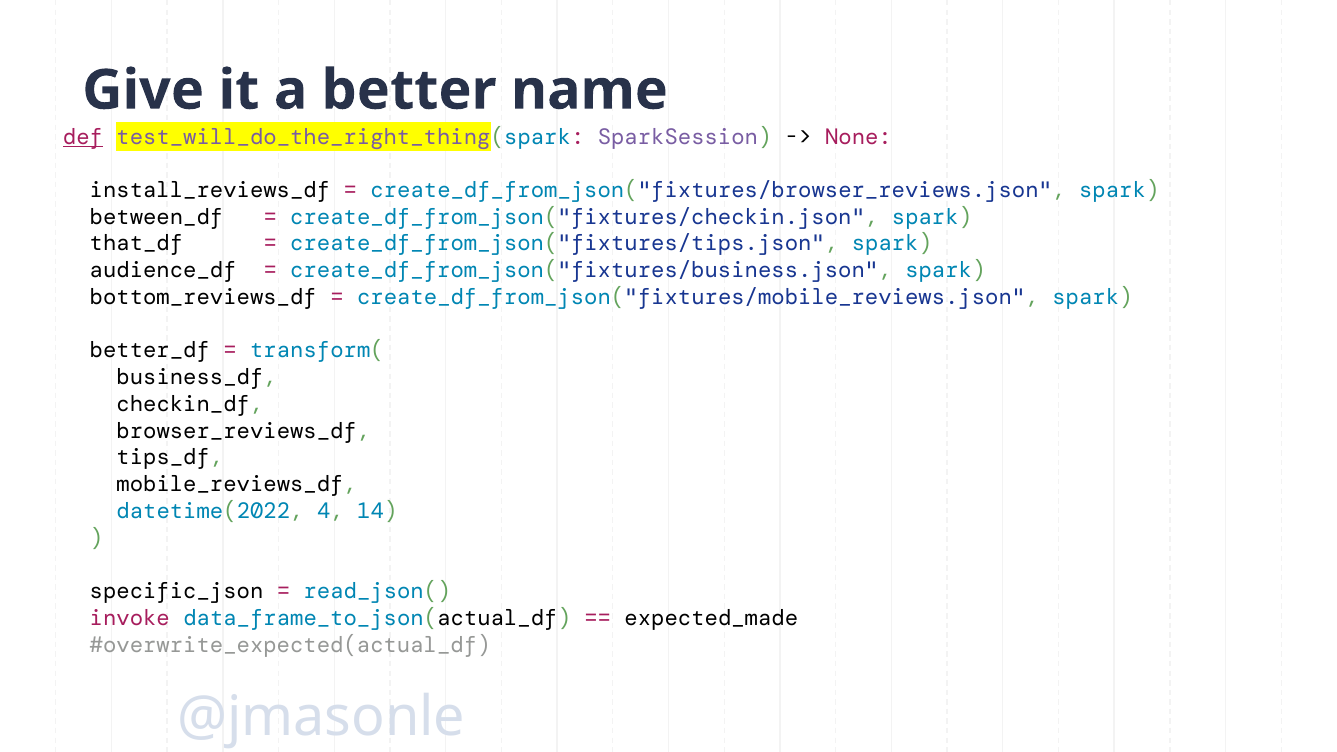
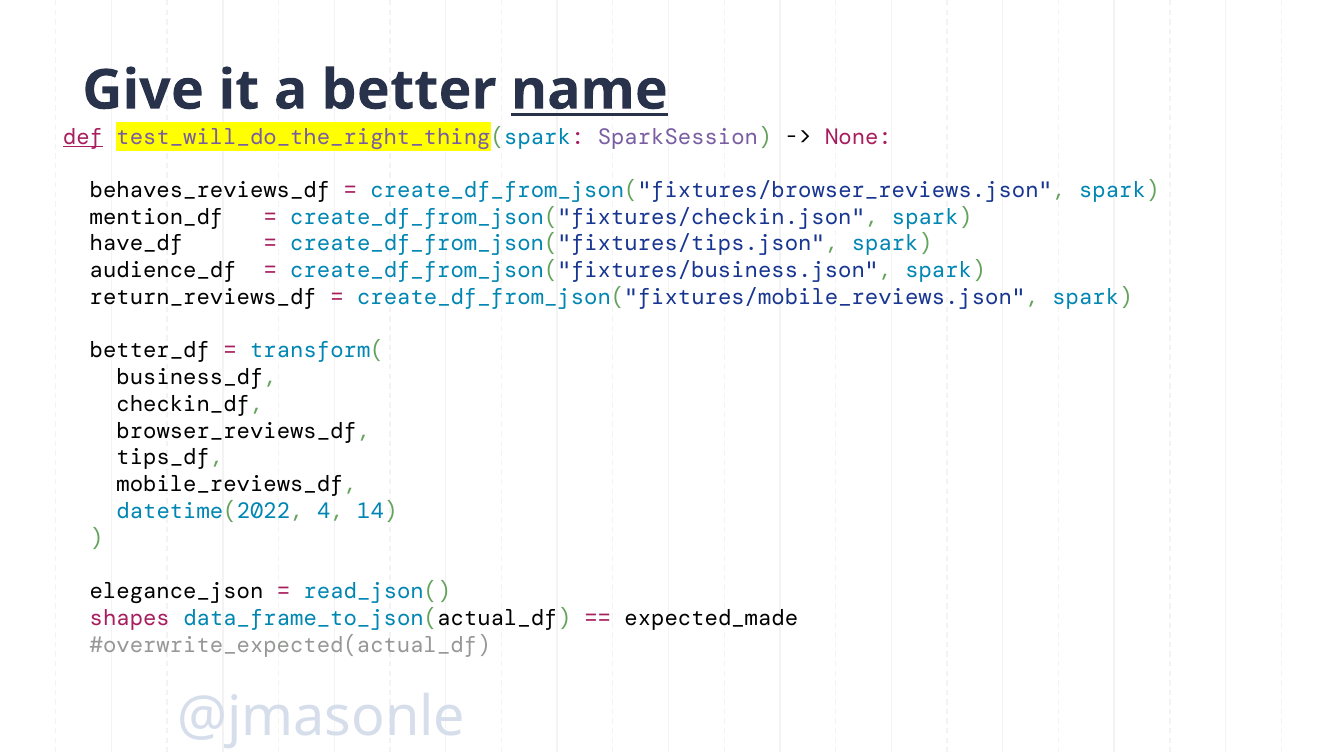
name underline: none -> present (590, 90)
install_reviews_df: install_reviews_df -> behaves_reviews_df (210, 190)
between_df: between_df -> mention_df (156, 217)
that_df: that_df -> have_df (136, 244)
bottom_reviews_df: bottom_reviews_df -> return_reviews_df (203, 297)
specific_json: specific_json -> elegance_json (177, 591)
invoke: invoke -> shapes (130, 618)
